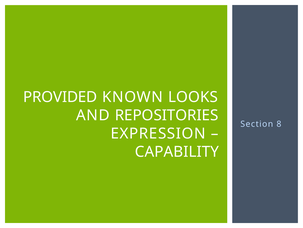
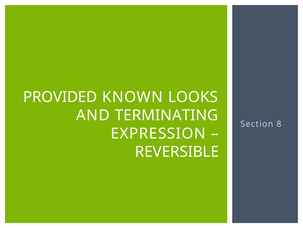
REPOSITORIES: REPOSITORIES -> TERMINATING (166, 115)
CAPABILITY: CAPABILITY -> REVERSIBLE (177, 151)
